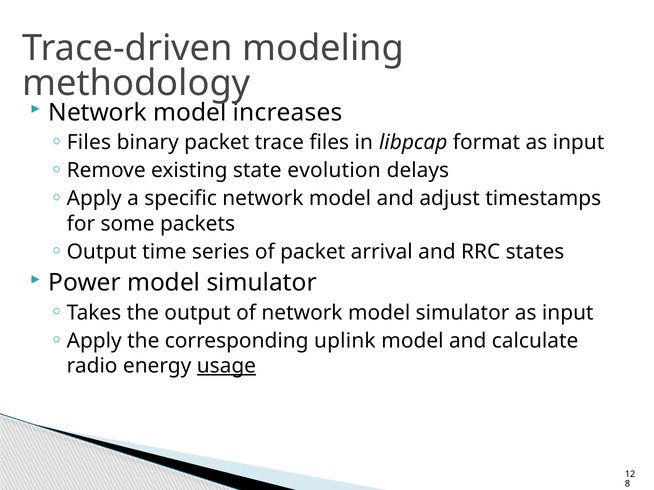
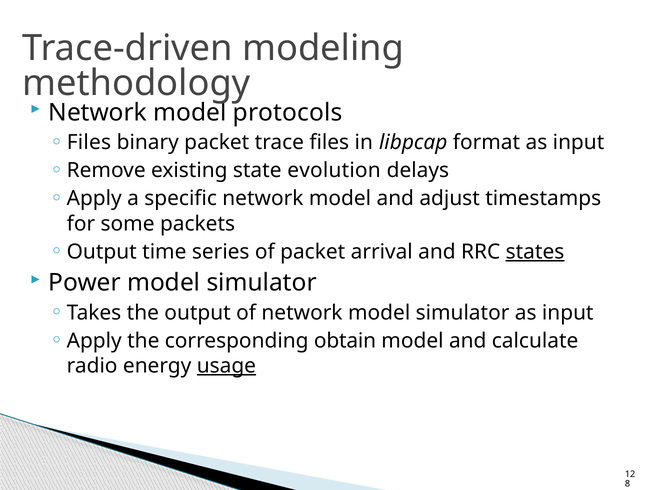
increases: increases -> protocols (288, 113)
states underline: none -> present (535, 252)
uplink: uplink -> obtain (345, 341)
